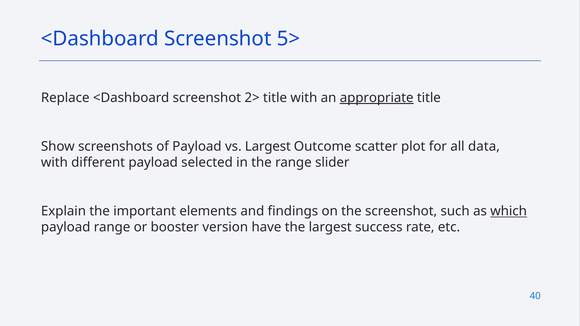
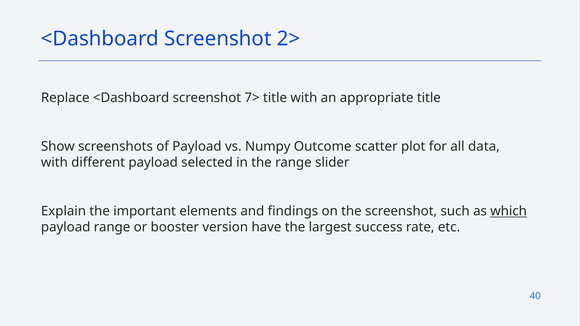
5>: 5> -> 2> (288, 39)
2>: 2> -> 7> (252, 98)
appropriate underline: present -> none (377, 98)
vs Largest: Largest -> Numpy (268, 147)
